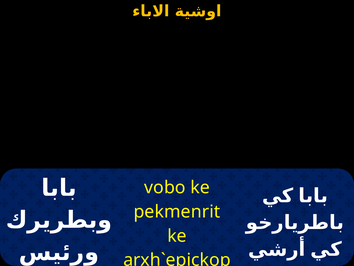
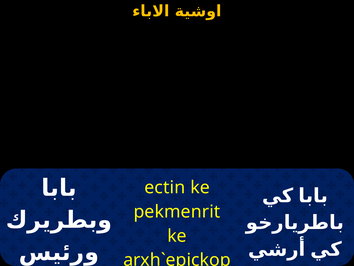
vobo: vobo -> ectin (165, 187)
